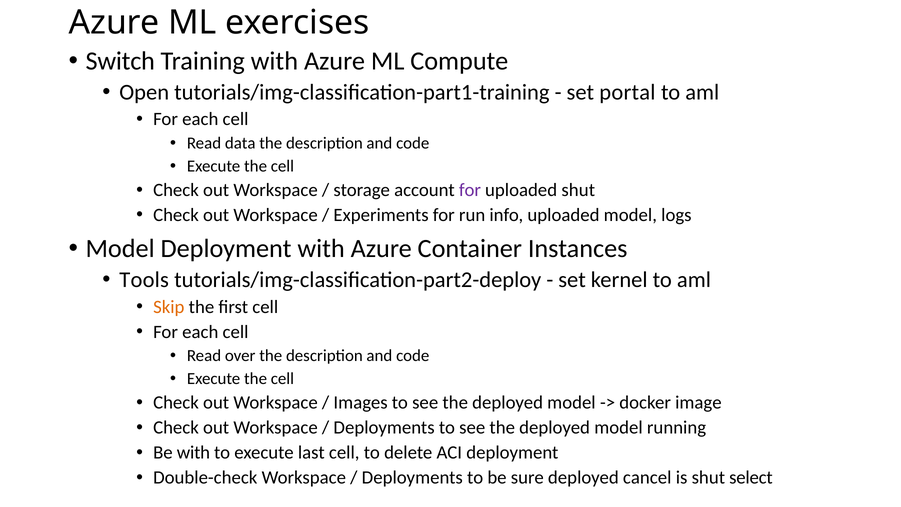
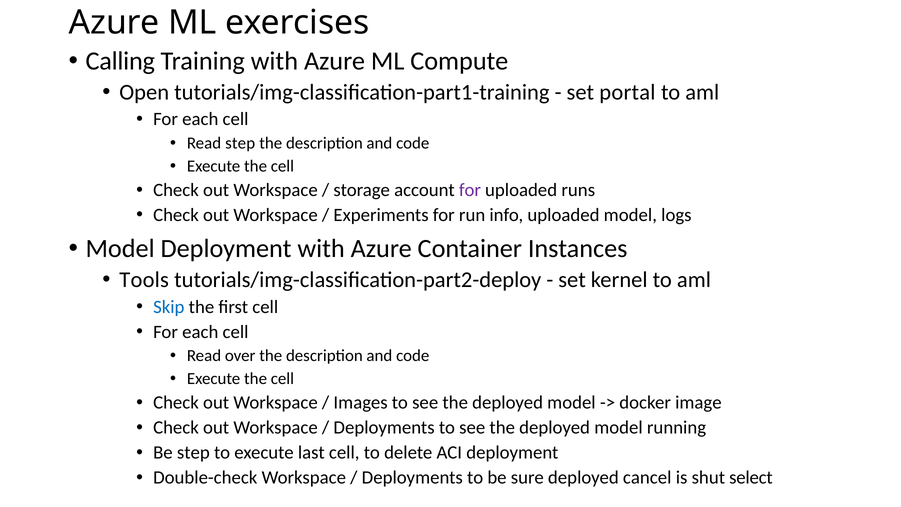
Switch: Switch -> Calling (120, 61)
Read data: data -> step (240, 143)
uploaded shut: shut -> runs (578, 190)
Skip colour: orange -> blue (169, 307)
Be with: with -> step (193, 452)
